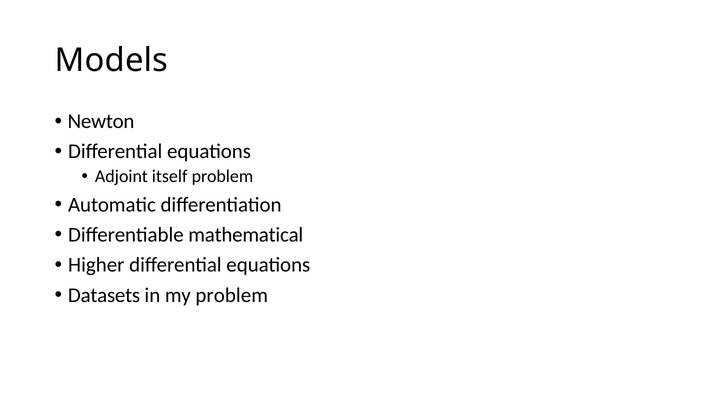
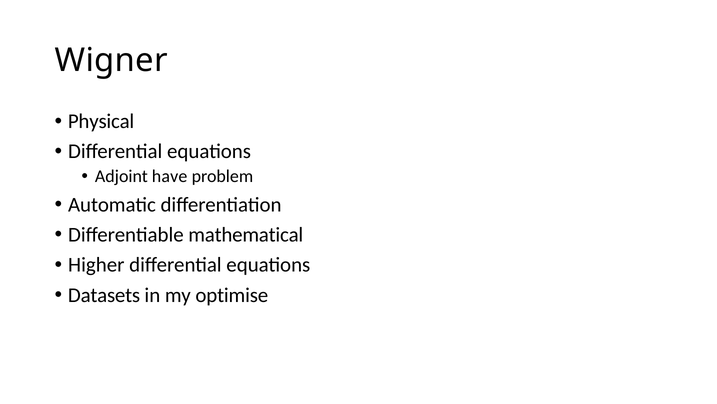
Models: Models -> Wigner (111, 60)
Newton: Newton -> Physical (101, 121)
itself: itself -> have (170, 176)
my problem: problem -> optimise (232, 295)
